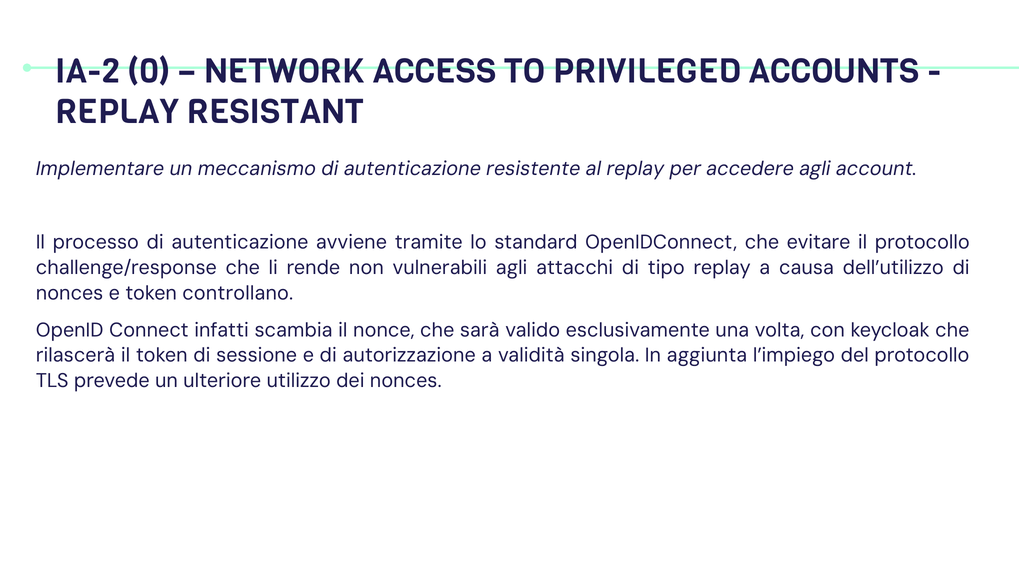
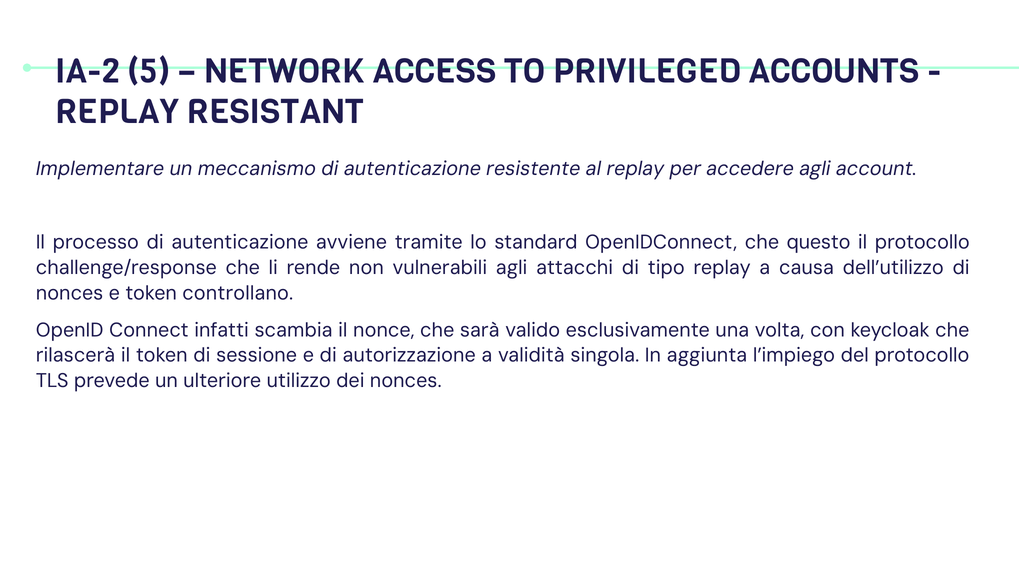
0: 0 -> 5 (149, 71)
evitare: evitare -> questo (819, 242)
